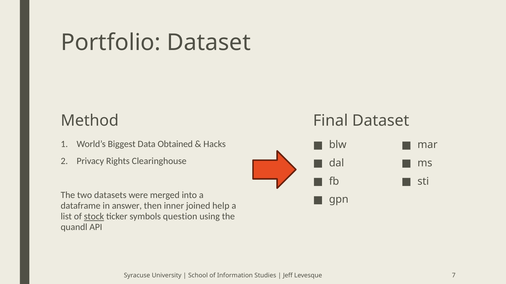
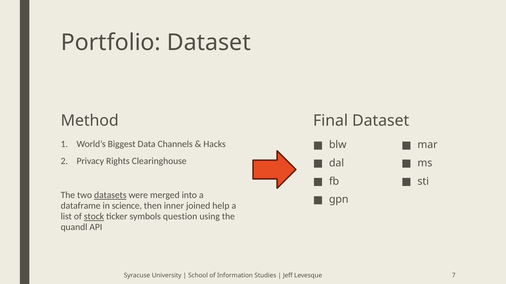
Obtained: Obtained -> Channels (175, 144)
datasets underline: none -> present (110, 196)
answer: answer -> science (127, 206)
